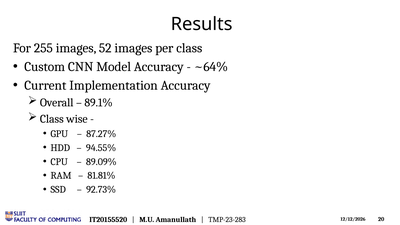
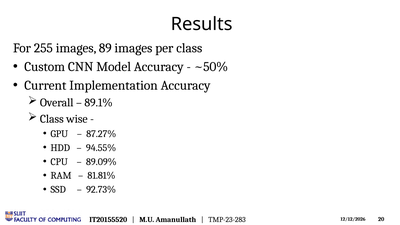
52: 52 -> 89 (105, 48)
~64%: ~64% -> ~50% (211, 67)
